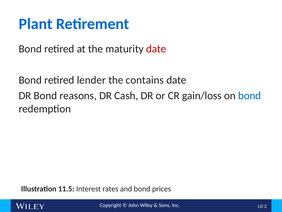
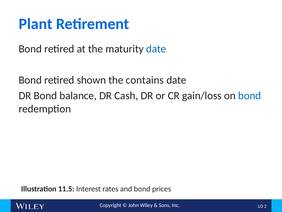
date colour: red -> blue (156, 49)
lender: lender -> shown (91, 80)
reasons: reasons -> balance (78, 95)
